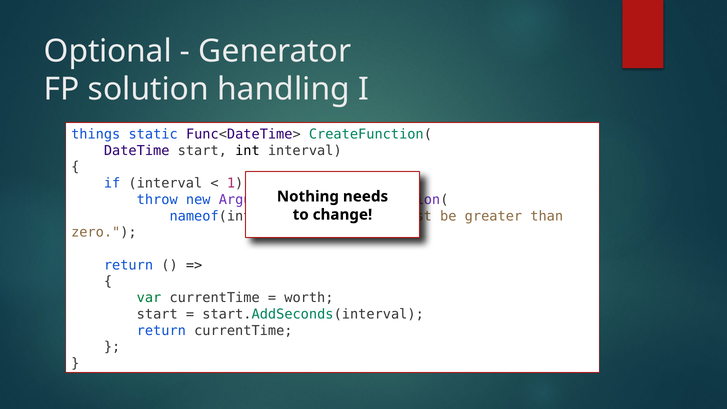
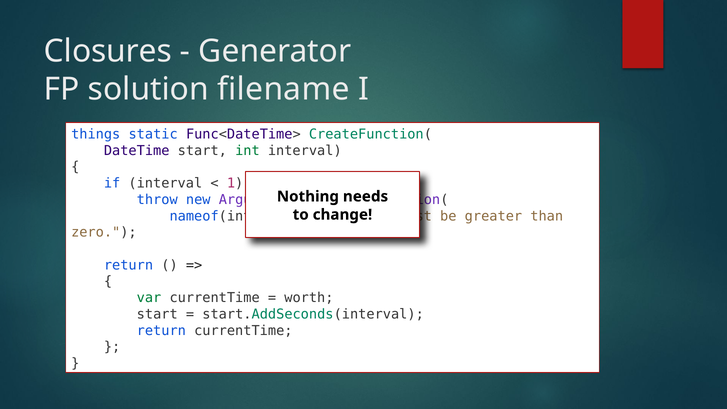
Optional: Optional -> Closures (108, 51)
handling: handling -> filename (283, 89)
int colour: black -> green (247, 151)
